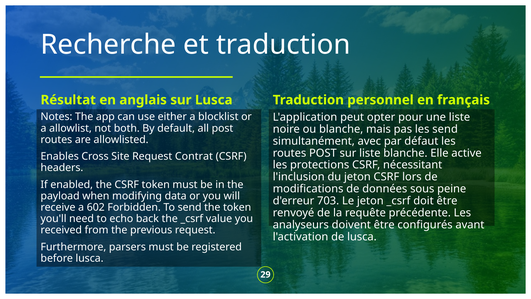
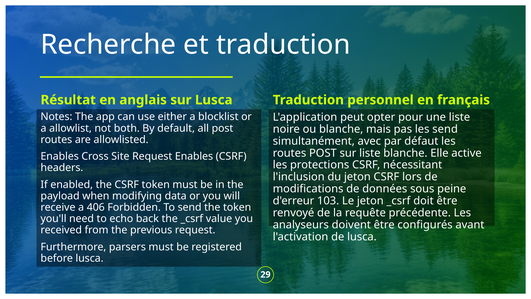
Request Contrat: Contrat -> Enables (194, 156)
703: 703 -> 103 (328, 201)
602: 602 -> 406 (96, 207)
